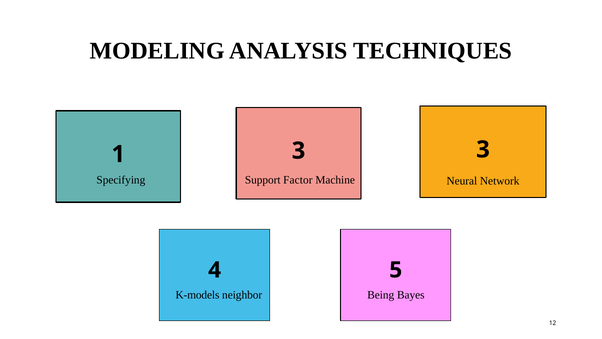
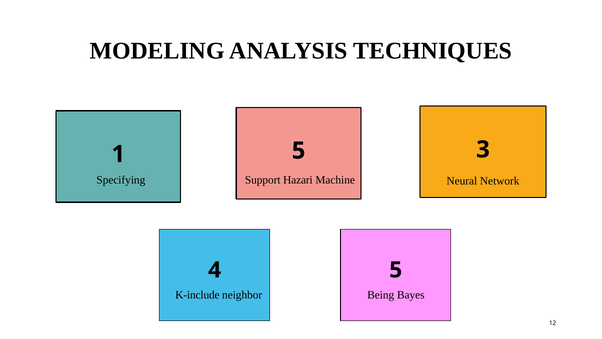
1 3: 3 -> 5 (299, 151)
Factor: Factor -> Hazari (298, 180)
K-models: K-models -> K-include (197, 295)
